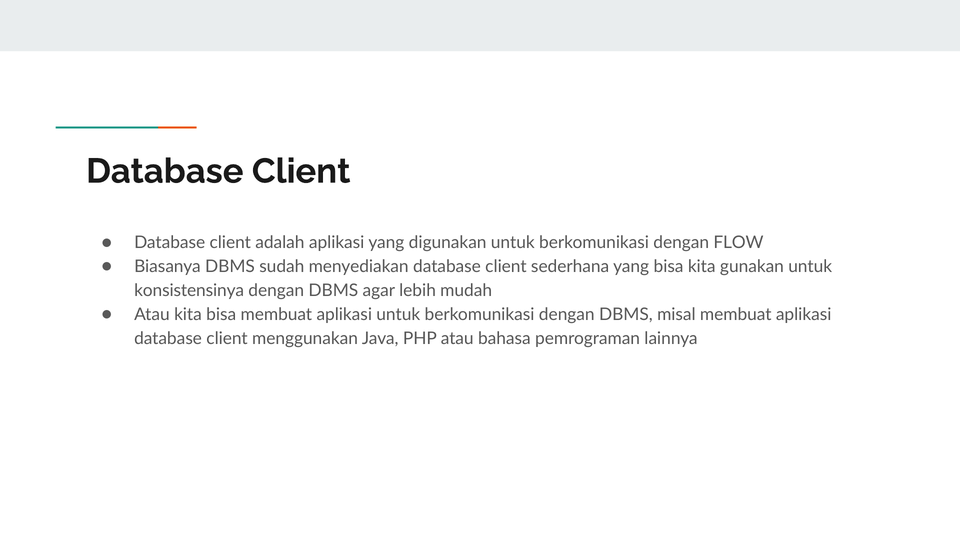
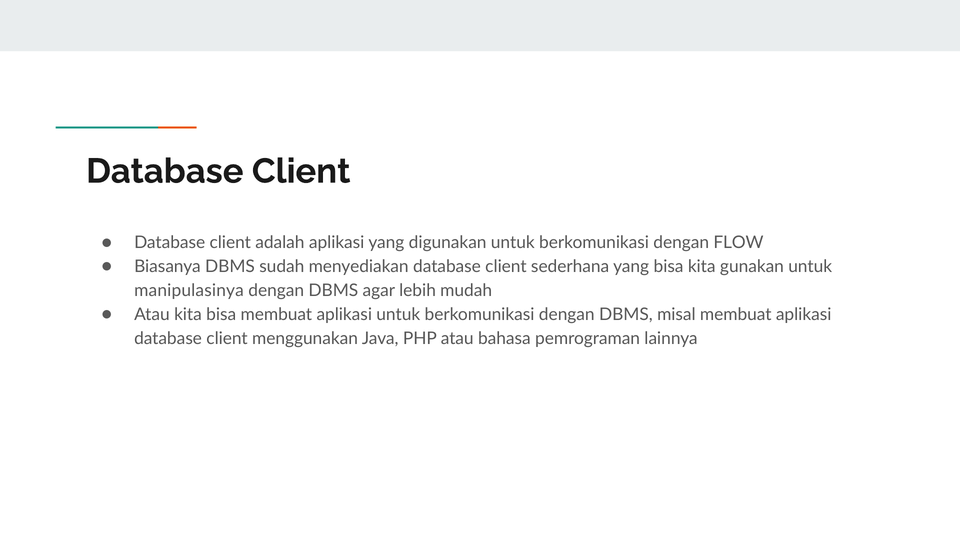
konsistensinya: konsistensinya -> manipulasinya (189, 290)
